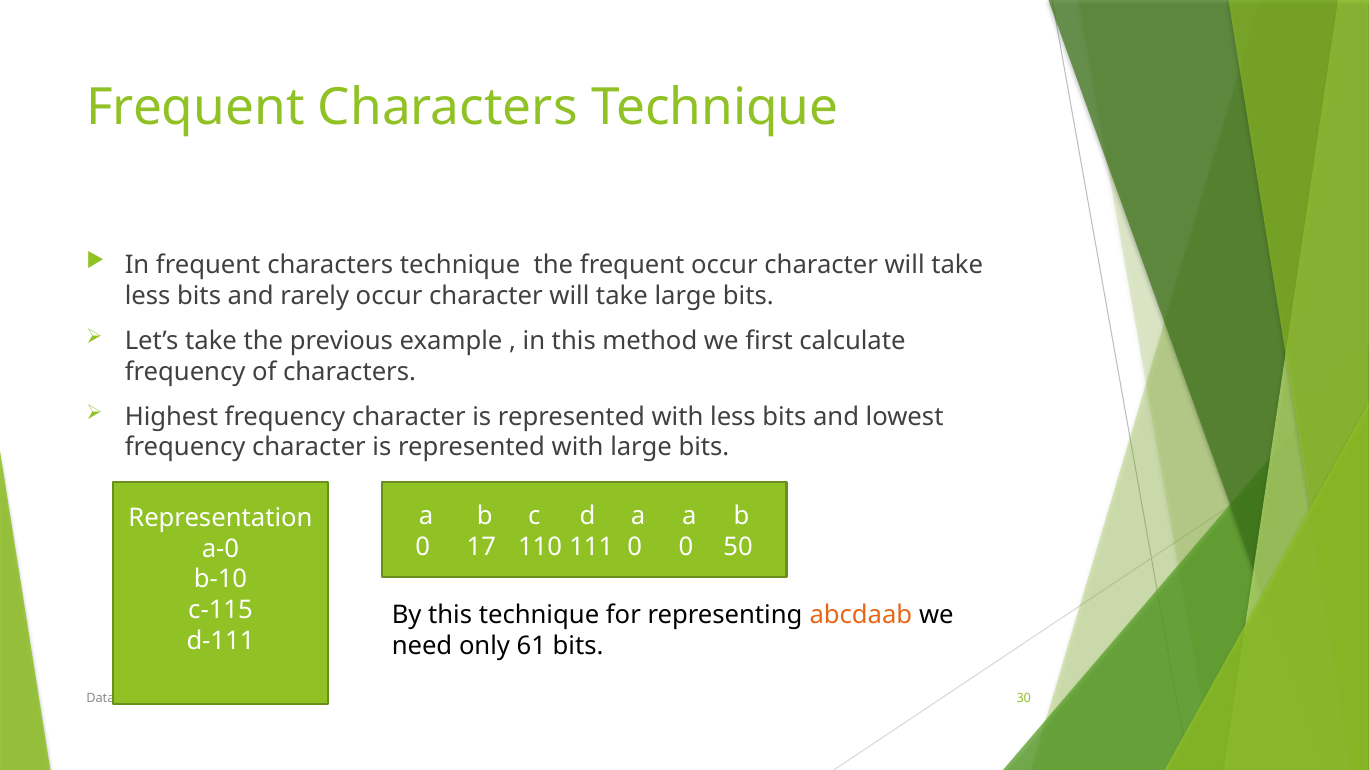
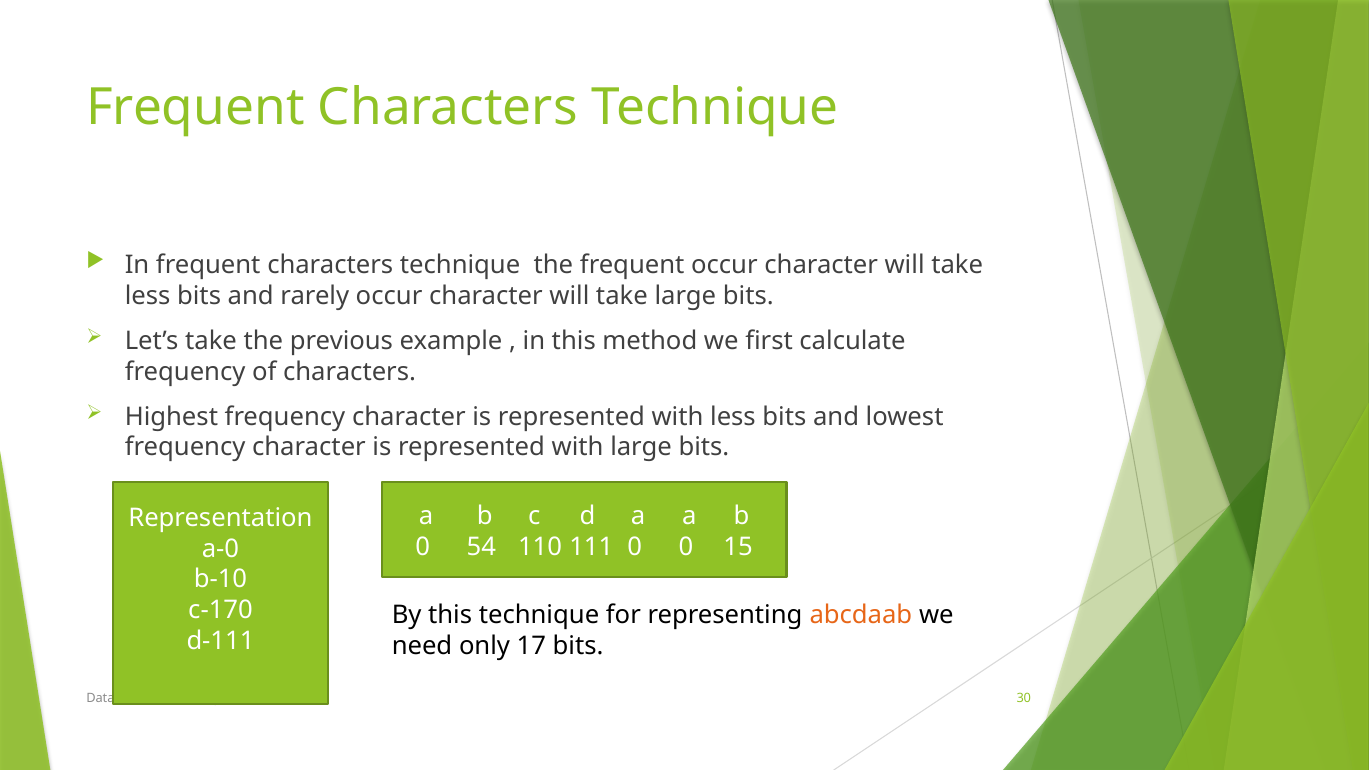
17: 17 -> 54 (481, 547)
50: 50 -> 15 (738, 547)
c-115: c-115 -> c-170 (220, 610)
61: 61 -> 17 (531, 646)
